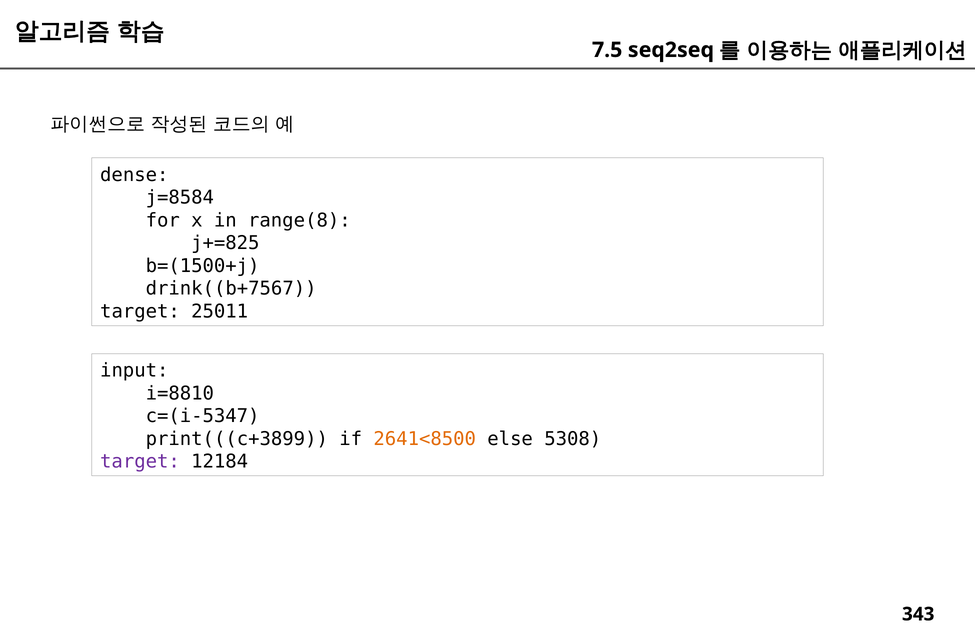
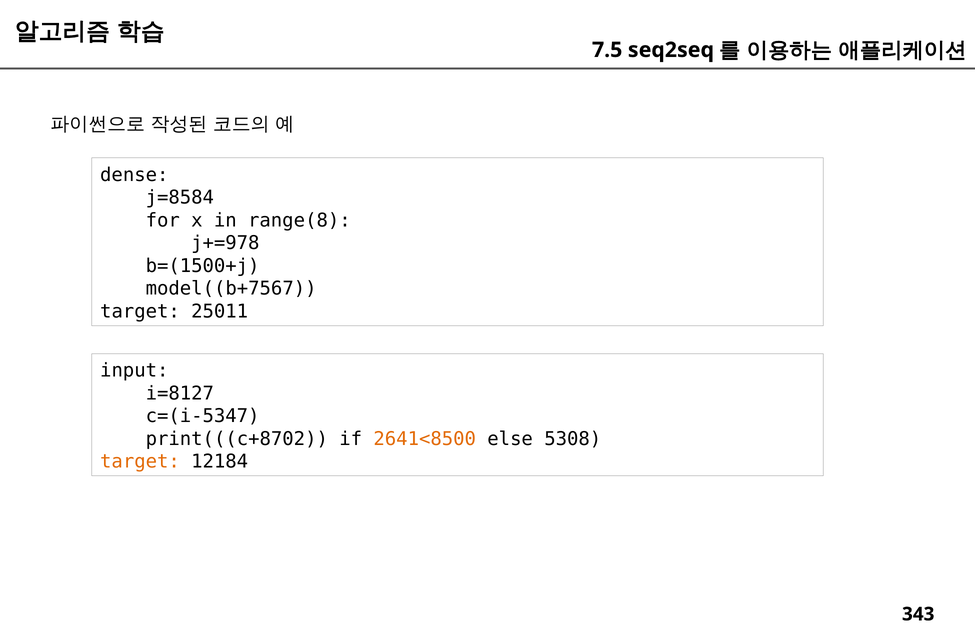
j+=825: j+=825 -> j+=978 (225, 243)
drink((b+7567: drink((b+7567 -> model((b+7567 (231, 289)
i=8810: i=8810 -> i=8127 (180, 394)
print(((c+3899: print(((c+3899 -> print(((c+8702 (237, 439)
target colour: purple -> orange (140, 462)
